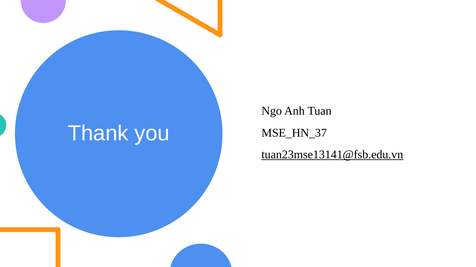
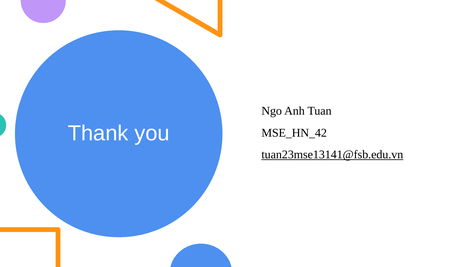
MSE_HN_37: MSE_HN_37 -> MSE_HN_42 (294, 133)
